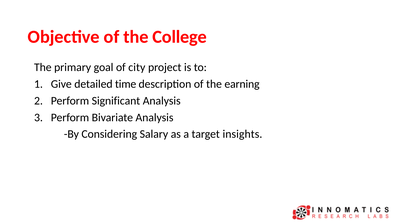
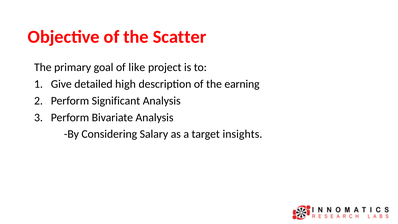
College: College -> Scatter (180, 37)
city: city -> like (137, 67)
time: time -> high (126, 84)
